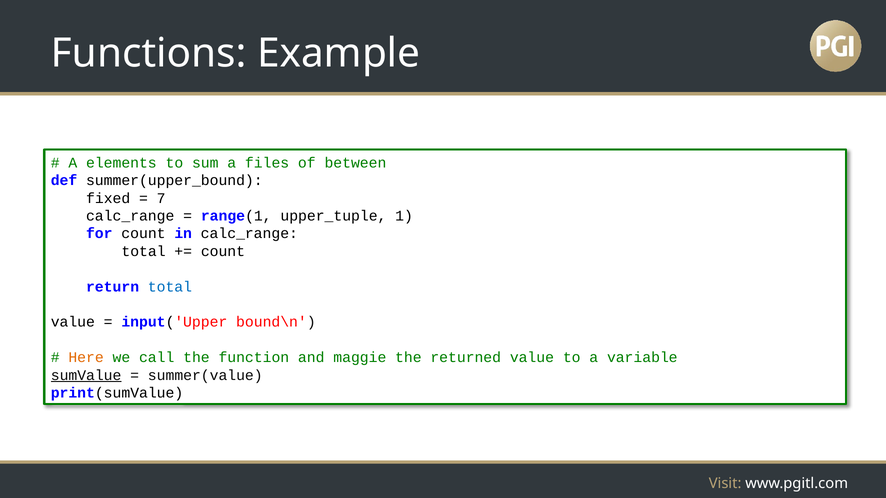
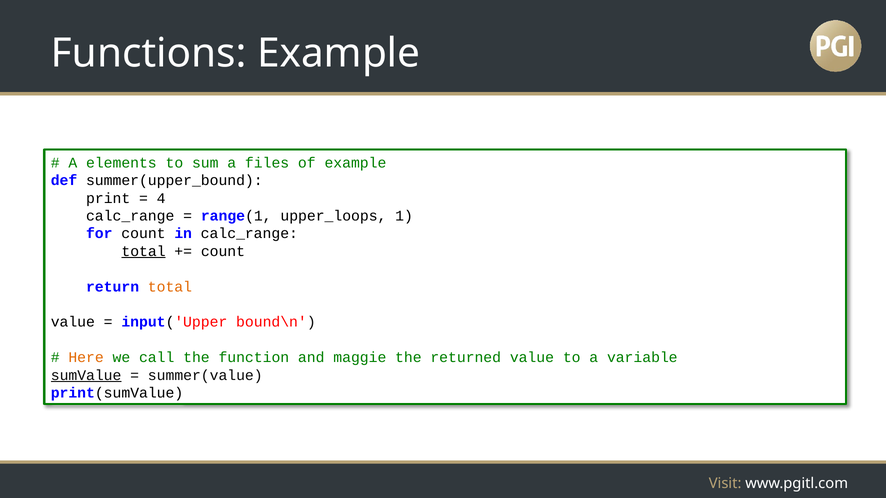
of between: between -> example (355, 163)
fixed: fixed -> print (108, 198)
7: 7 -> 4 (161, 198)
upper_tuple: upper_tuple -> upper_loops (333, 216)
total underline: none -> present (144, 251)
total colour: blue -> orange (170, 287)
